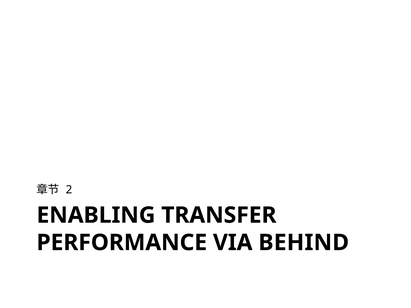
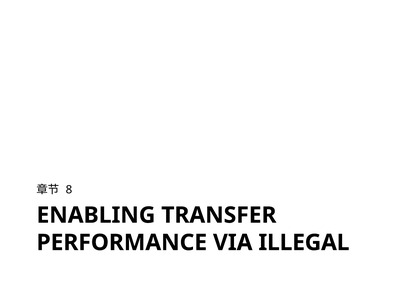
2: 2 -> 8 (69, 190)
BEHIND: BEHIND -> ILLEGAL (304, 243)
